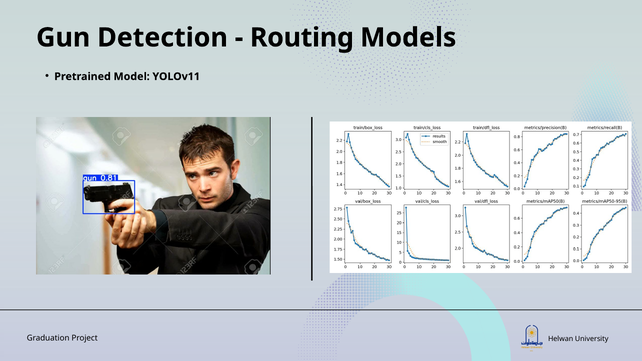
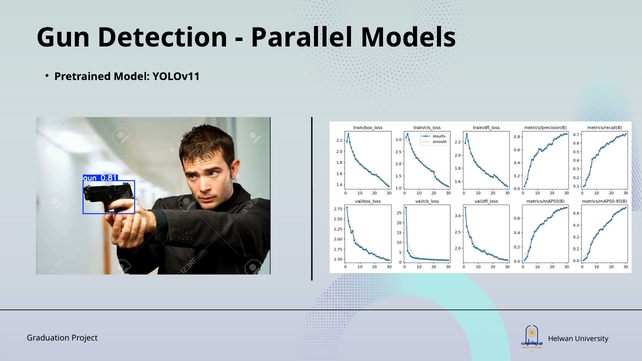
Routing: Routing -> Parallel (302, 38)
